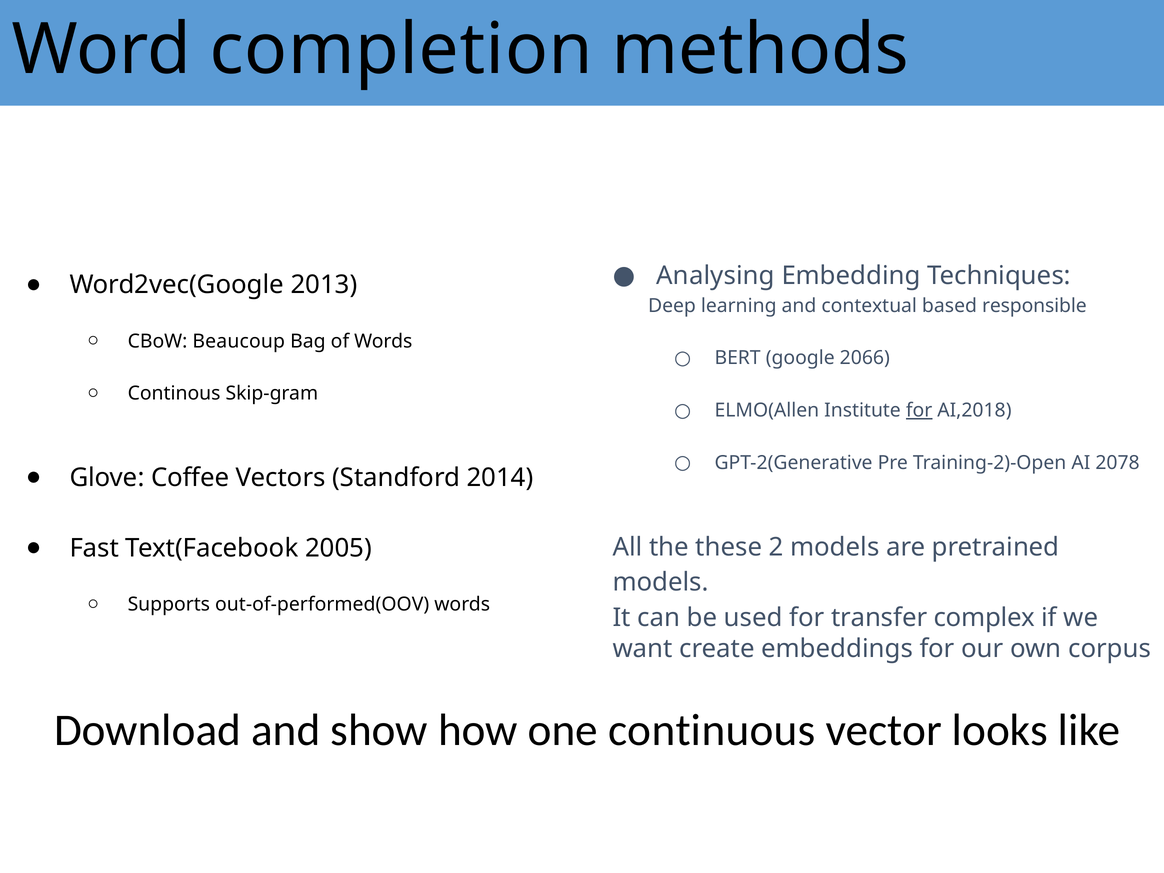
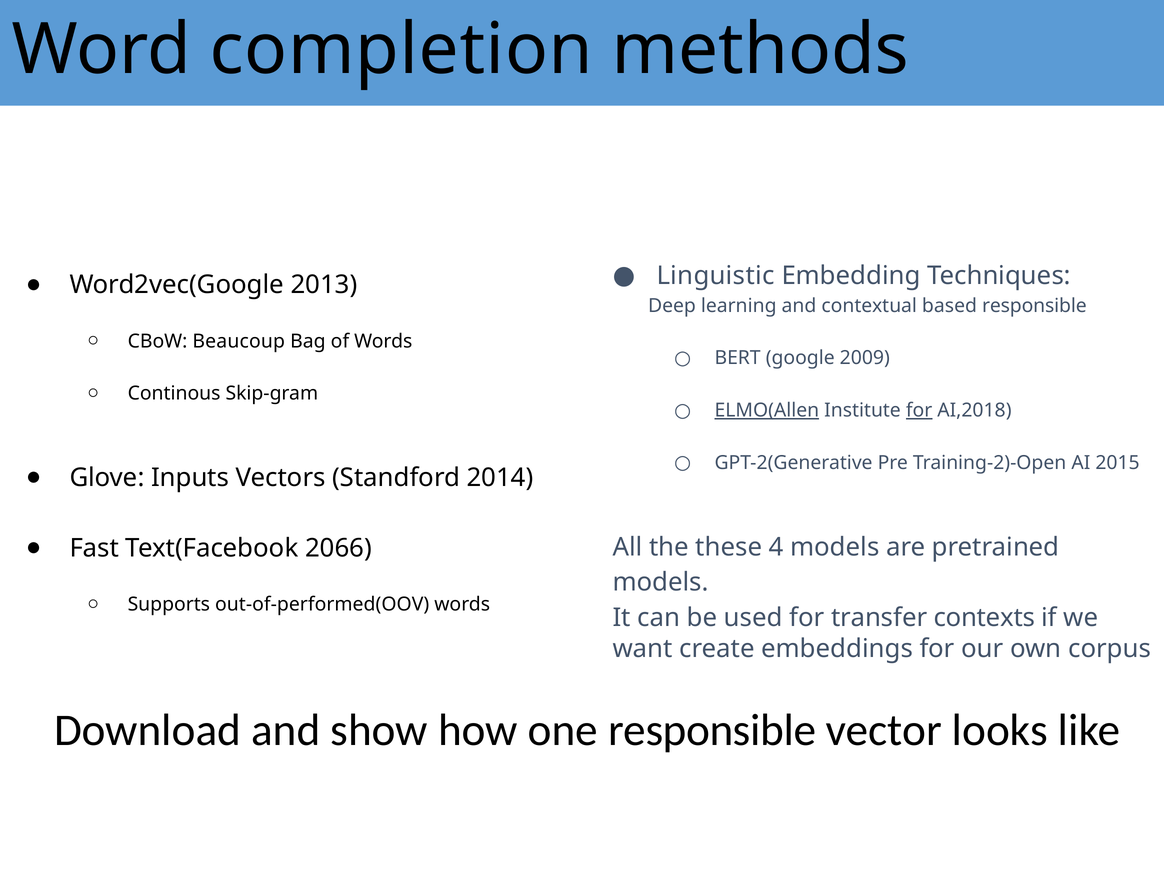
Analysing: Analysing -> Linguistic (716, 276)
2066: 2066 -> 2009 (865, 358)
ELMO(Allen underline: none -> present (767, 410)
2078: 2078 -> 2015 (1118, 463)
Coffee: Coffee -> Inputs (190, 478)
2005: 2005 -> 2066 (338, 548)
2: 2 -> 4 (776, 547)
complex: complex -> contexts (984, 618)
one continuous: continuous -> responsible (712, 730)
